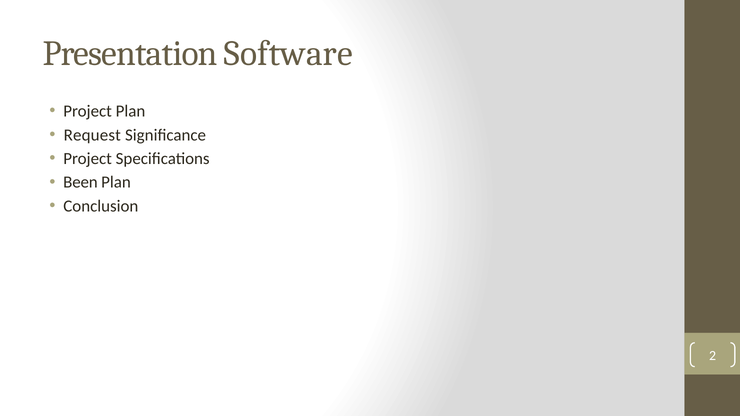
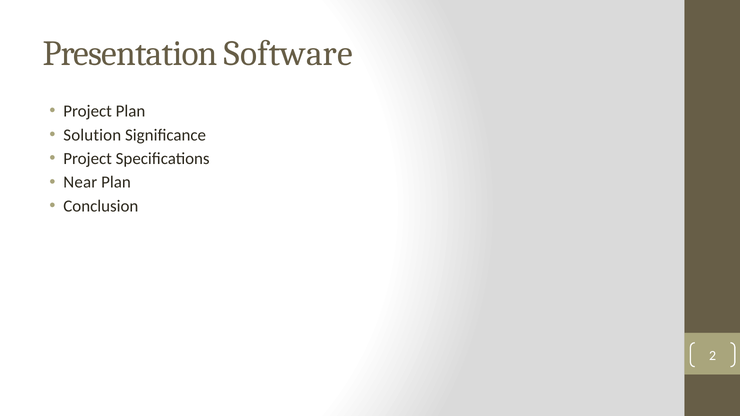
Request: Request -> Solution (92, 135)
Been: Been -> Near (80, 182)
